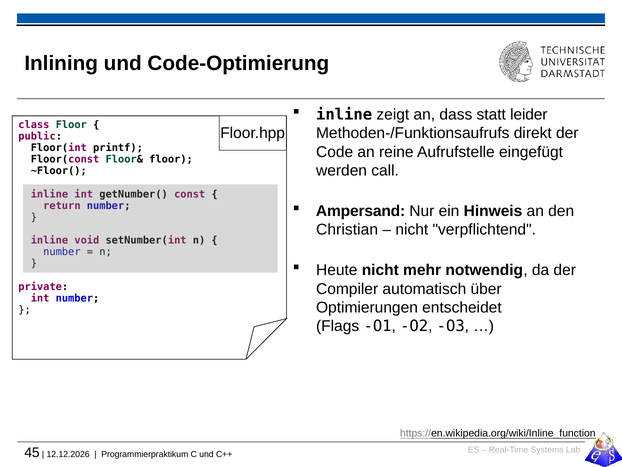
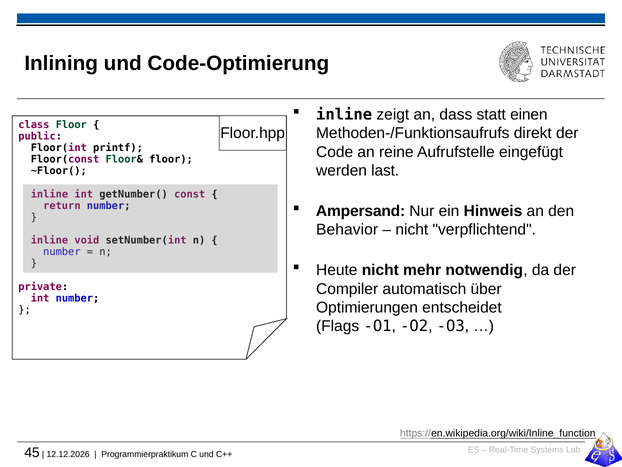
leider: leider -> einen (529, 114)
call: call -> last (385, 170)
Christian: Christian -> Behavior (347, 230)
